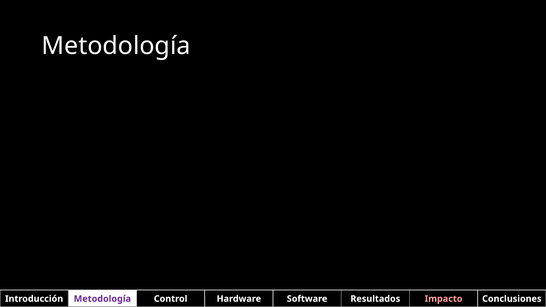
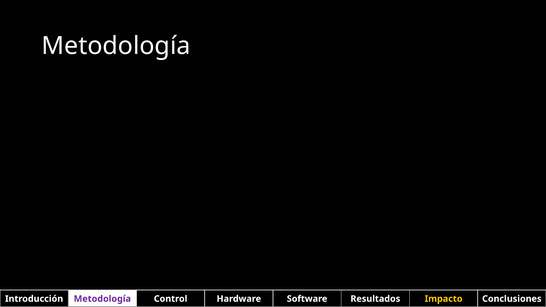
Impacto colour: pink -> yellow (444, 299)
